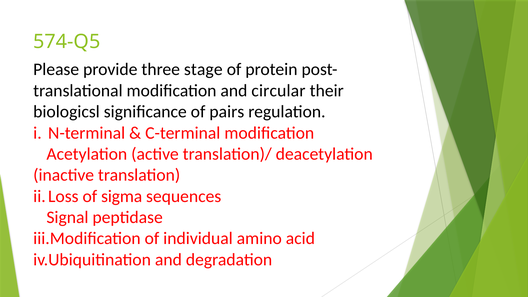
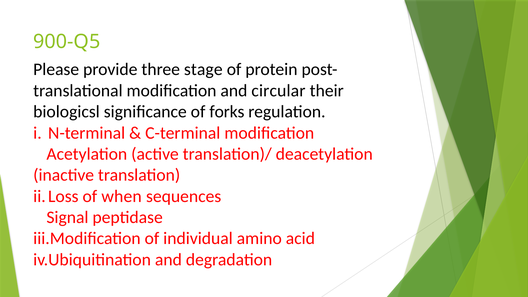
574-Q5: 574-Q5 -> 900-Q5 (67, 42)
pairs: pairs -> forks (227, 112)
sigma: sigma -> when (122, 196)
